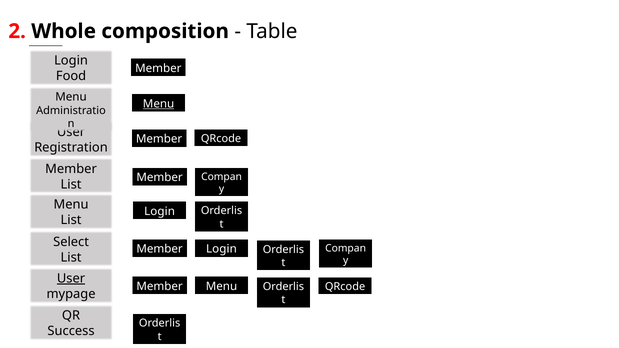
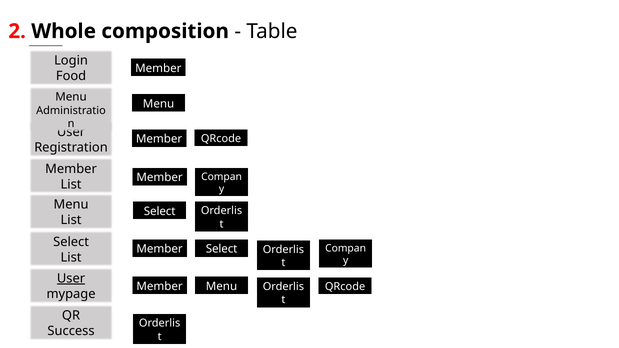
Menu underline: present -> none (159, 104)
Login: Login -> Select (160, 211)
Member Login: Login -> Select (222, 249)
